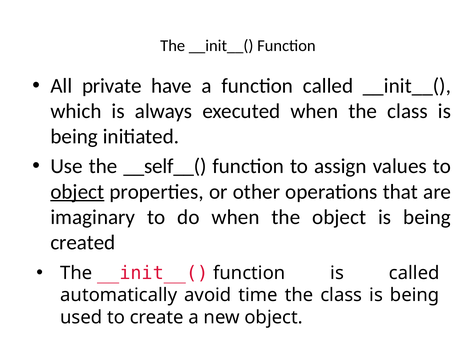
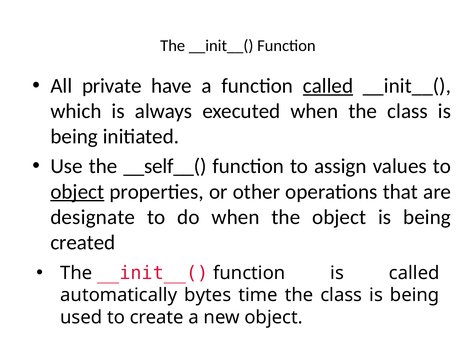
called underline: none -> present (328, 86)
imaginary: imaginary -> designate (93, 217)
avoid: avoid -> bytes (208, 295)
